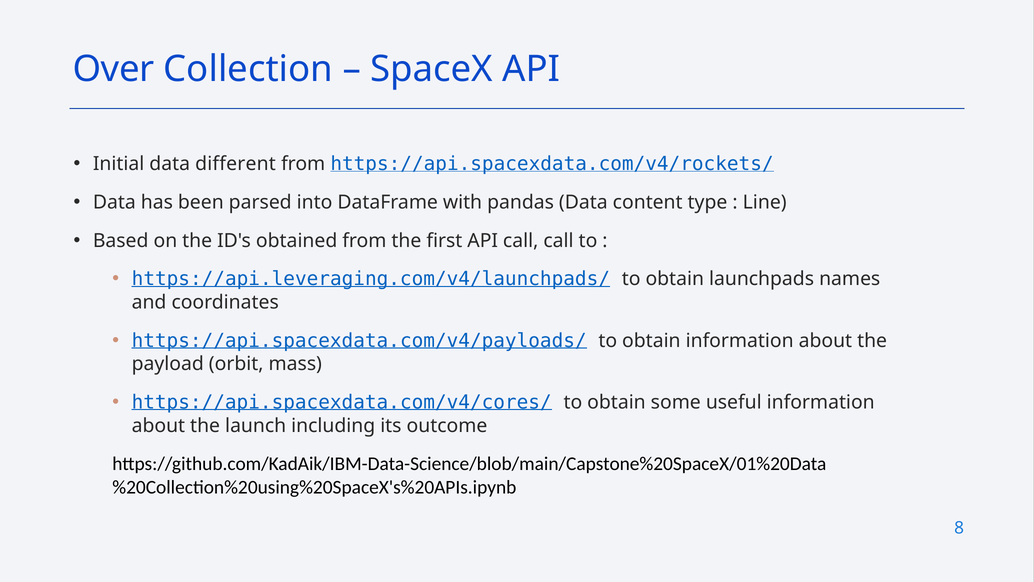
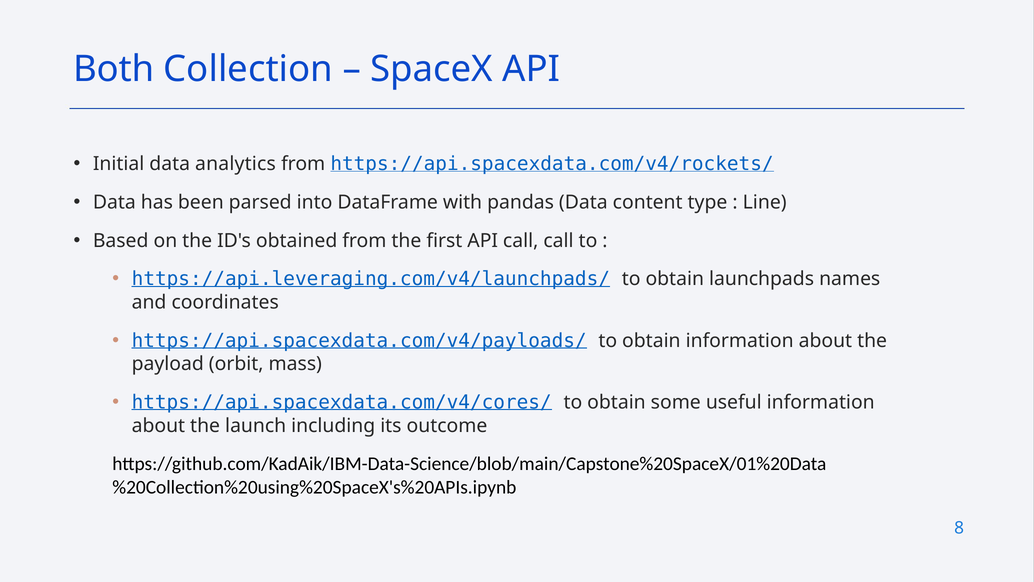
Over: Over -> Both (114, 69)
different: different -> analytics (235, 164)
